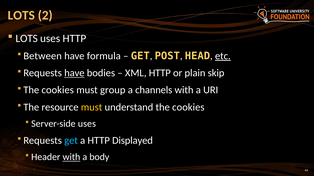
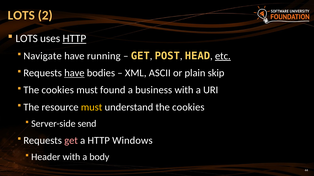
HTTP underline: none -> present (74, 39)
Between: Between -> Navigate (43, 56)
formula: formula -> running (104, 56)
XML HTTP: HTTP -> ASCII (160, 73)
group: group -> found (113, 90)
channels: channels -> business (154, 90)
Server-side uses: uses -> send (87, 124)
get colour: light blue -> pink (71, 141)
Displayed: Displayed -> Windows (132, 141)
with underline: present -> none (71, 158)
